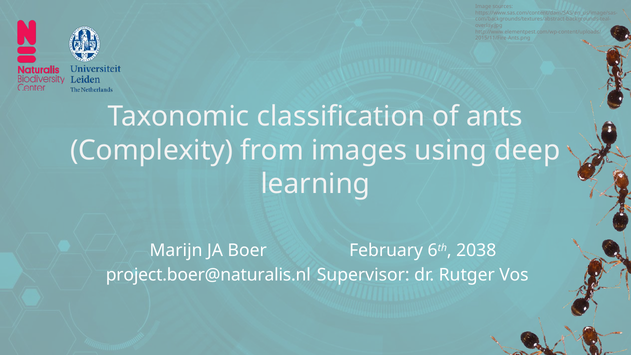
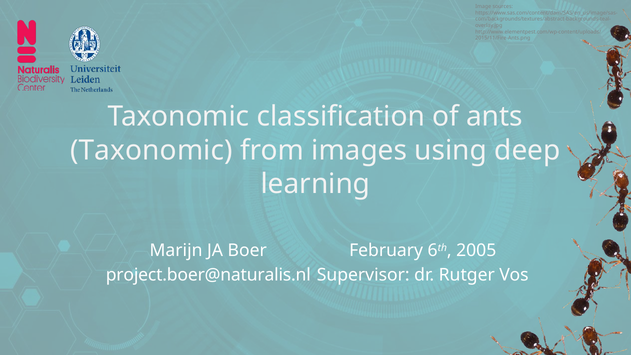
Complexity: Complexity -> Taxonomic (151, 150)
2038: 2038 -> 2005 (476, 250)
